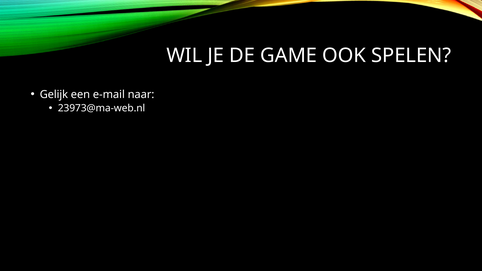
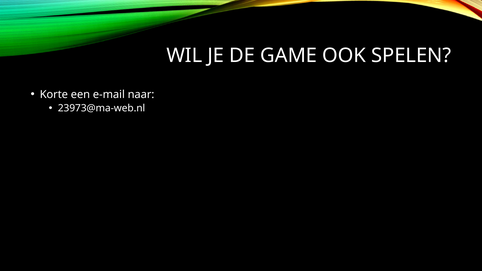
Gelijk: Gelijk -> Korte (54, 94)
